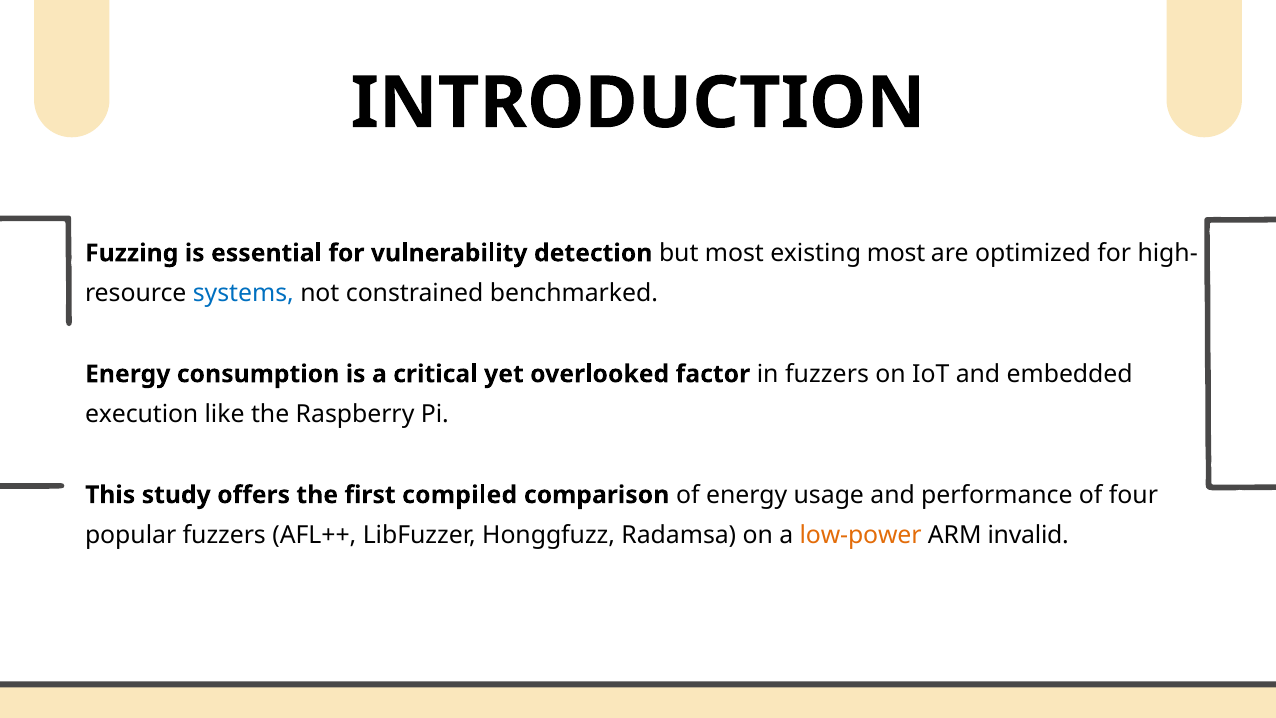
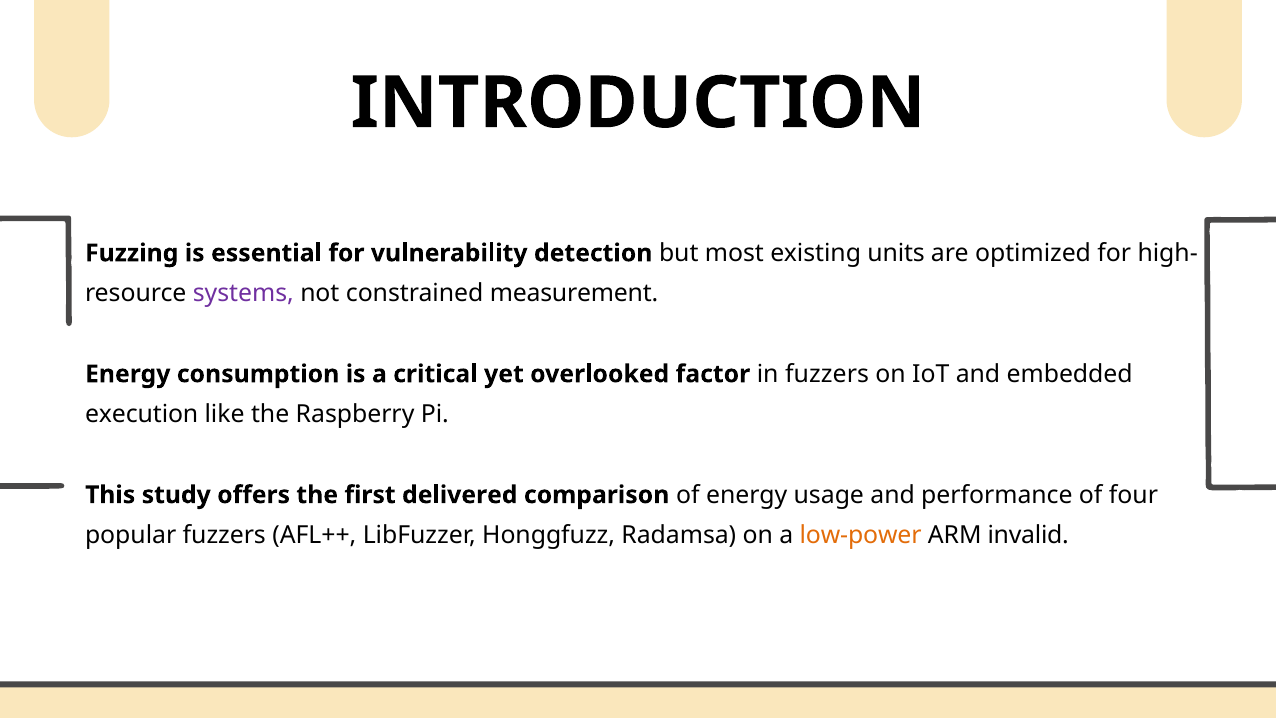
existing most: most -> units (896, 253)
systems colour: blue -> purple (243, 293)
benchmarked: benchmarked -> measurement (574, 293)
compiled: compiled -> delivered (460, 495)
